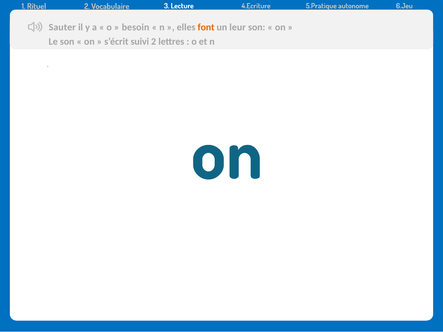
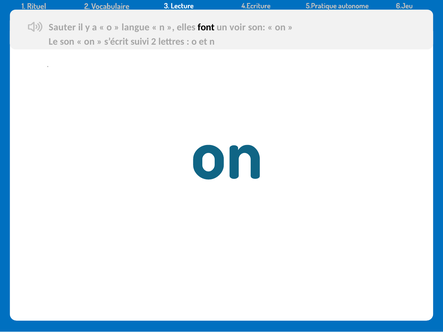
besoin: besoin -> langue (136, 27)
font colour: orange -> black (206, 27)
leur: leur -> voir (238, 27)
